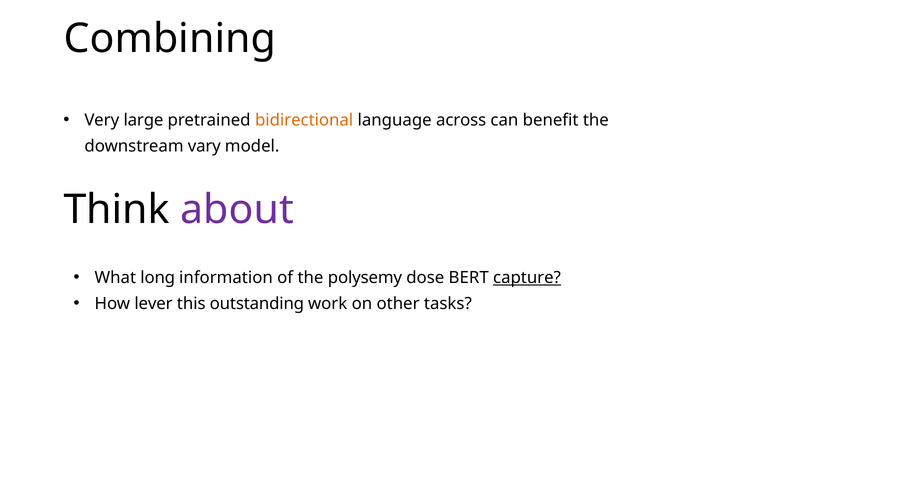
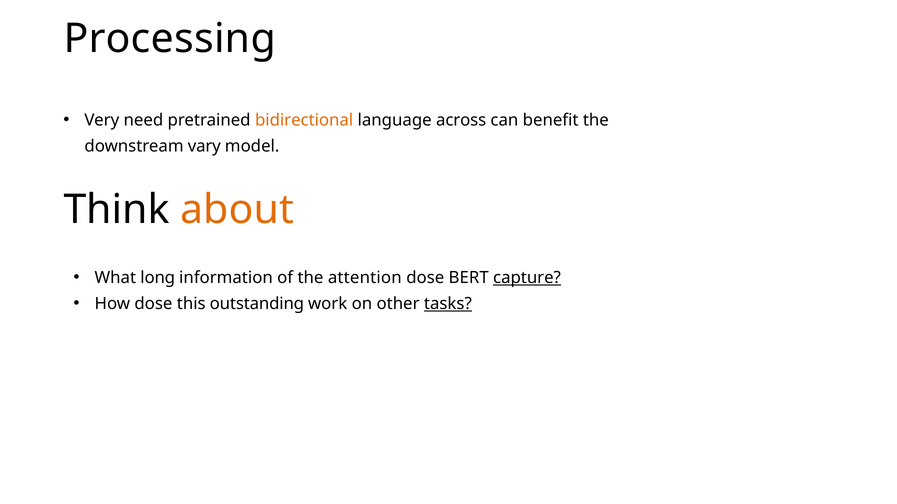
Combining: Combining -> Processing (170, 39)
large: large -> need (143, 120)
about colour: purple -> orange (237, 210)
polysemy: polysemy -> attention (365, 278)
How lever: lever -> dose (153, 304)
tasks underline: none -> present (448, 304)
